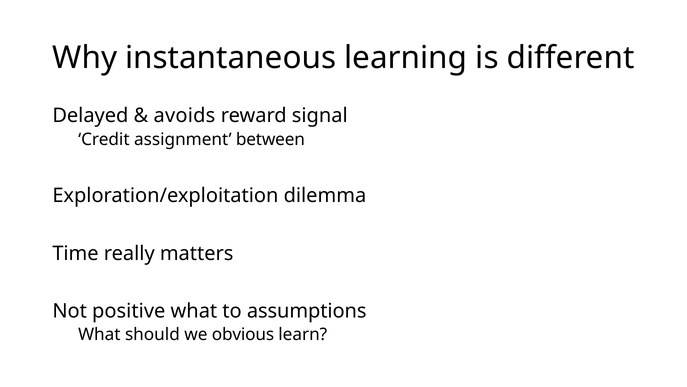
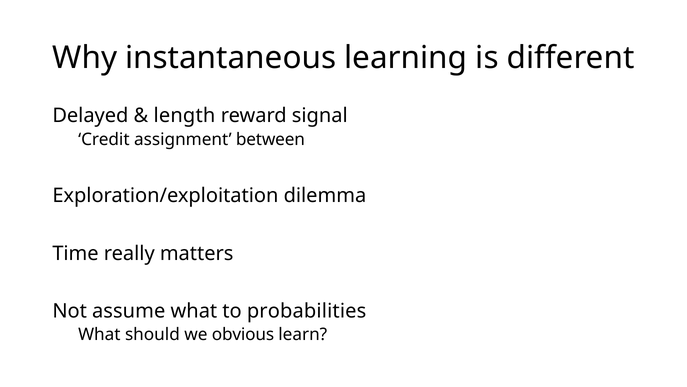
avoids: avoids -> length (184, 116)
positive: positive -> assume (129, 311)
assumptions: assumptions -> probabilities (307, 311)
